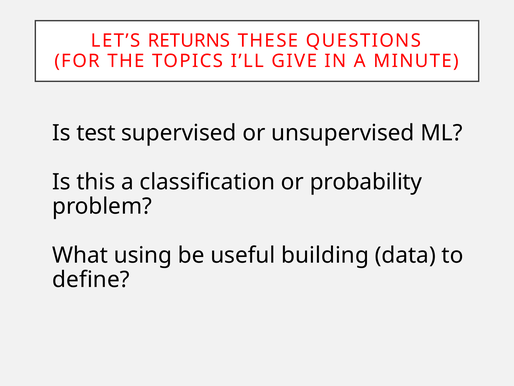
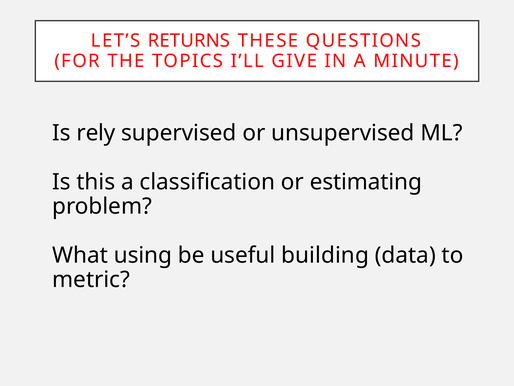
test: test -> rely (96, 133)
probability: probability -> estimating (366, 182)
define: define -> metric (91, 279)
